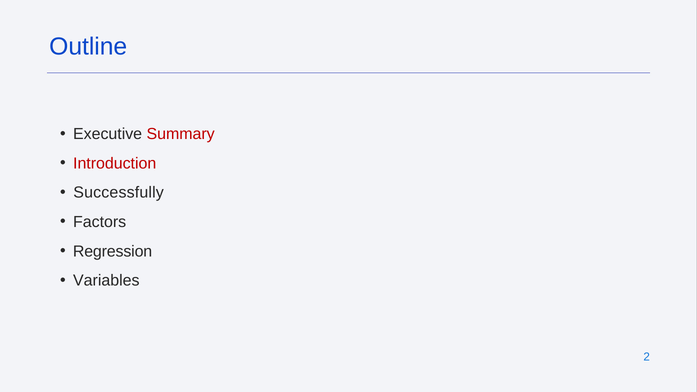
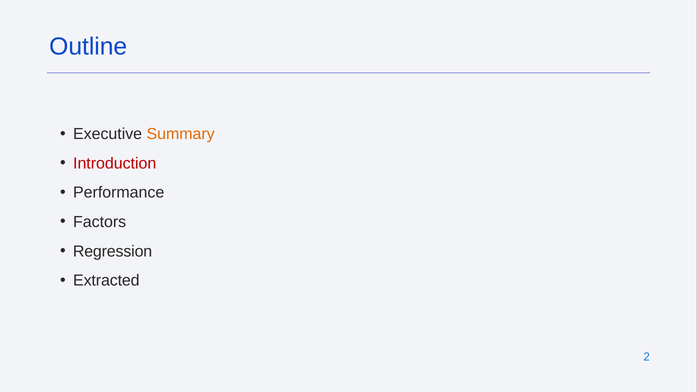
Summary colour: red -> orange (181, 134)
Successfully: Successfully -> Performance (119, 193)
Variables: Variables -> Extracted (106, 281)
